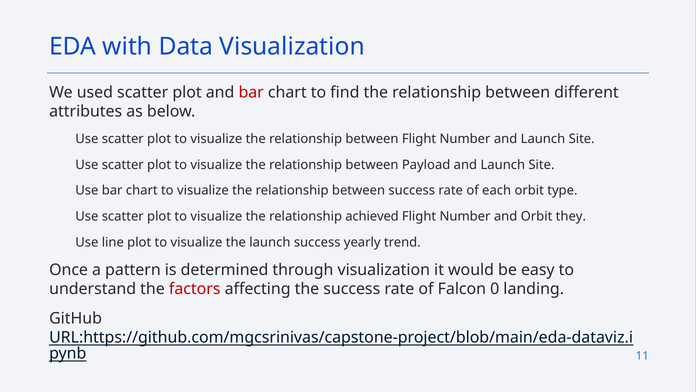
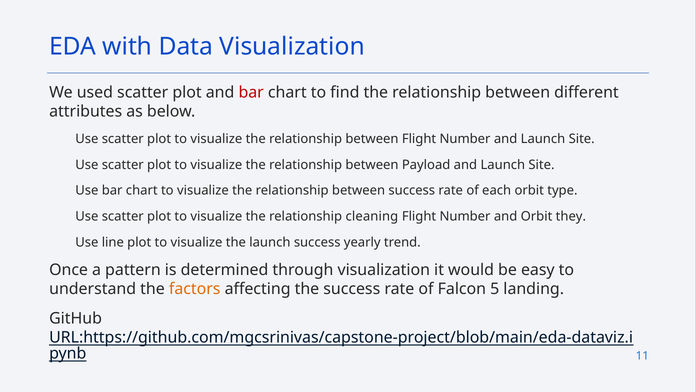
achieved: achieved -> cleaning (372, 216)
factors colour: red -> orange (195, 289)
0: 0 -> 5 (495, 289)
